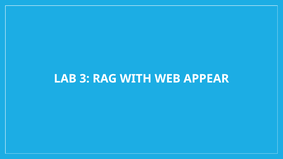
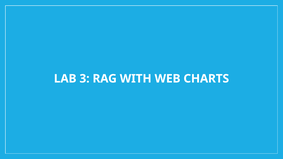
APPEAR: APPEAR -> CHARTS (206, 79)
